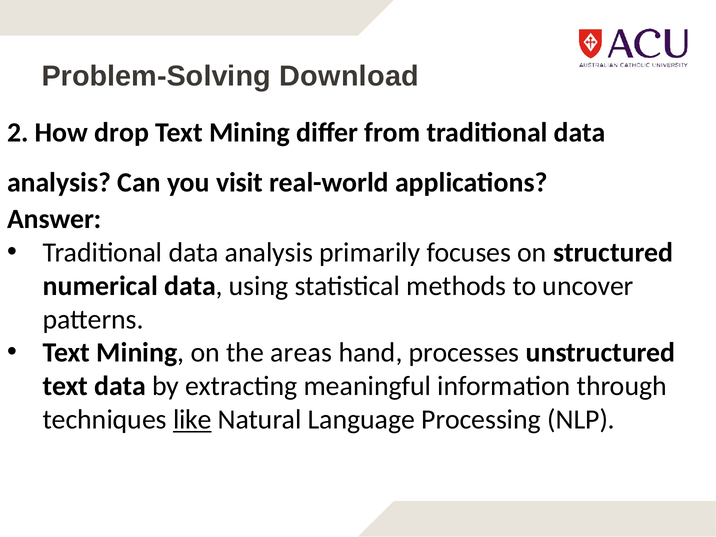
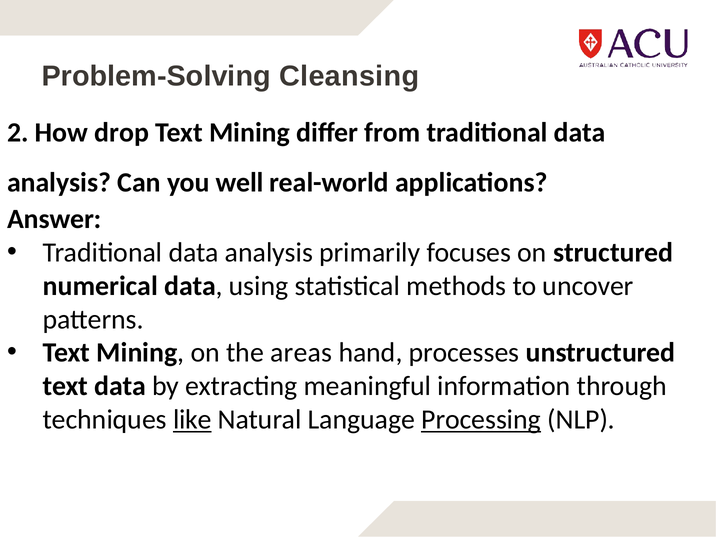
Download: Download -> Cleansing (349, 76)
visit: visit -> well (240, 183)
Processing underline: none -> present (481, 420)
